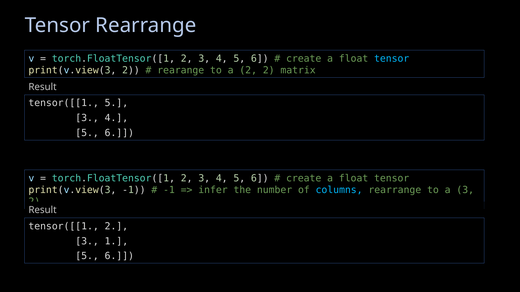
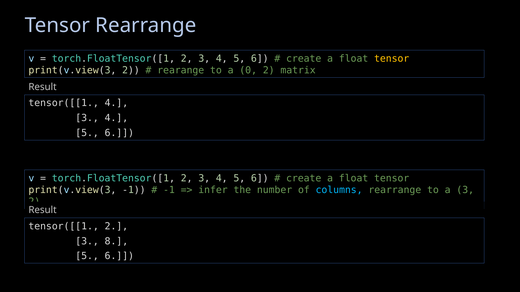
tensor colour: light blue -> yellow (392, 59)
a 2: 2 -> 0 (248, 71)
tensor([[1 5: 5 -> 4 (116, 103)
1: 1 -> 8 (116, 242)
